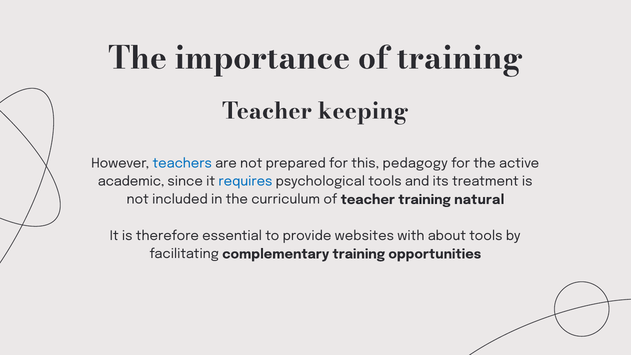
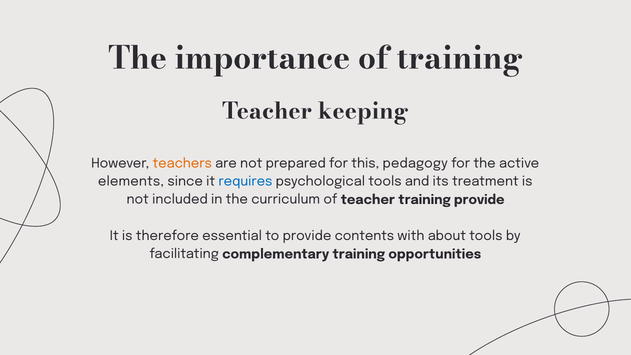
teachers colour: blue -> orange (182, 163)
academic: academic -> elements (131, 181)
training natural: natural -> provide (479, 200)
websites: websites -> contents (364, 236)
